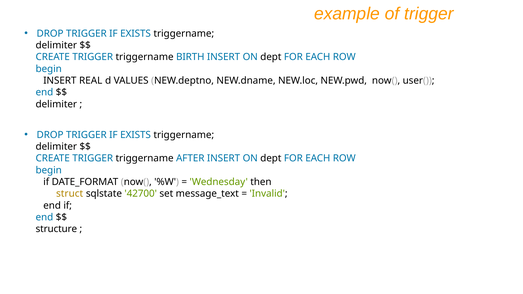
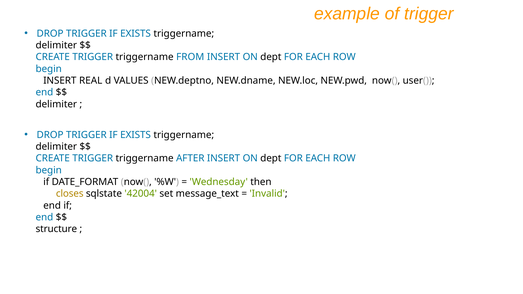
BIRTH: BIRTH -> FROM (190, 57)
struct: struct -> closes (70, 194)
42700: 42700 -> 42004 (141, 194)
